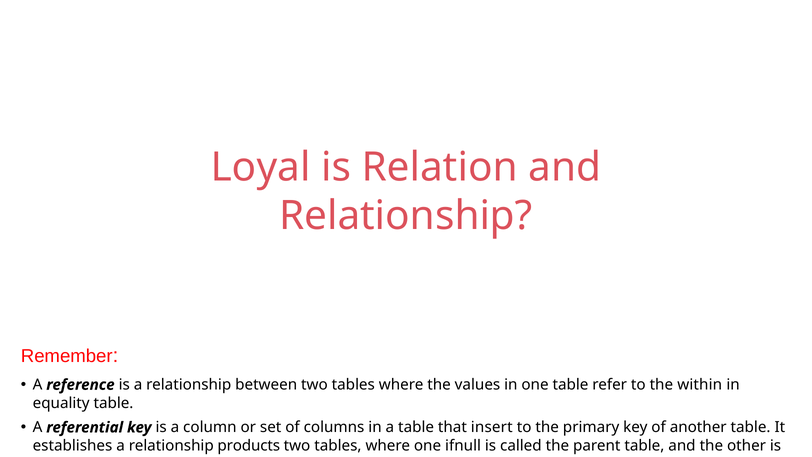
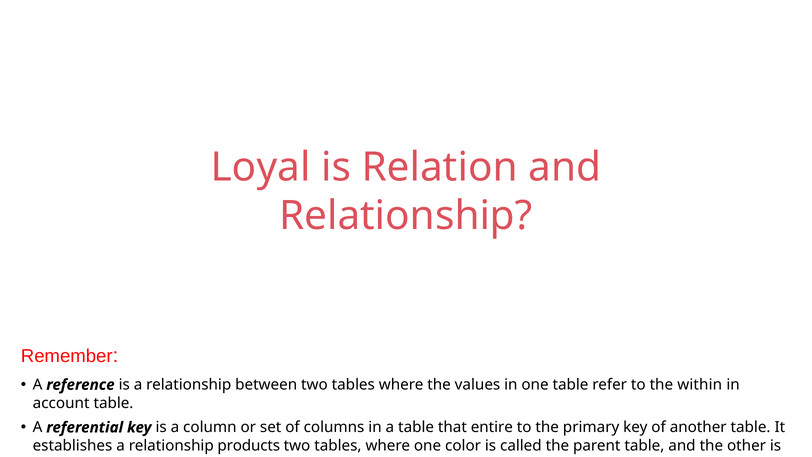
equality: equality -> account (61, 403)
insert: insert -> entire (492, 427)
ifnull: ifnull -> color (463, 445)
